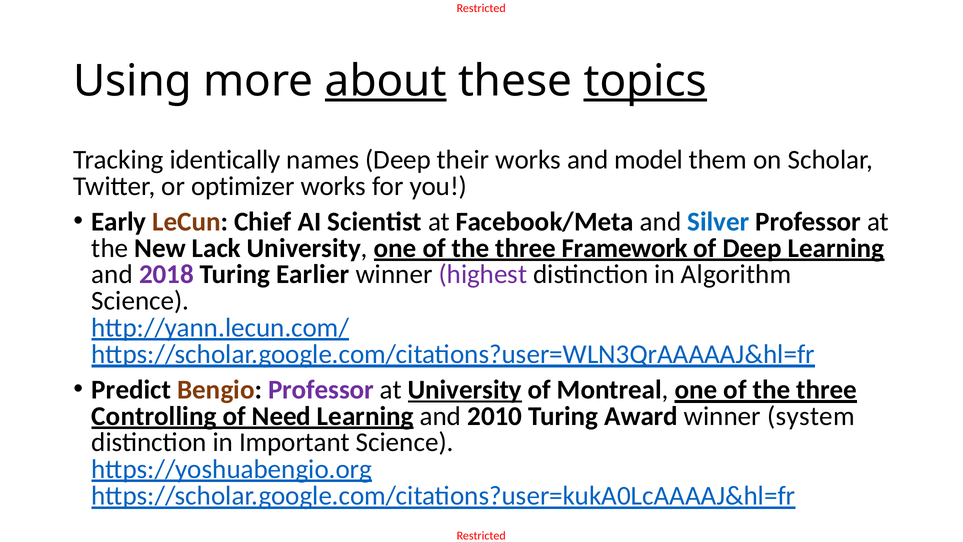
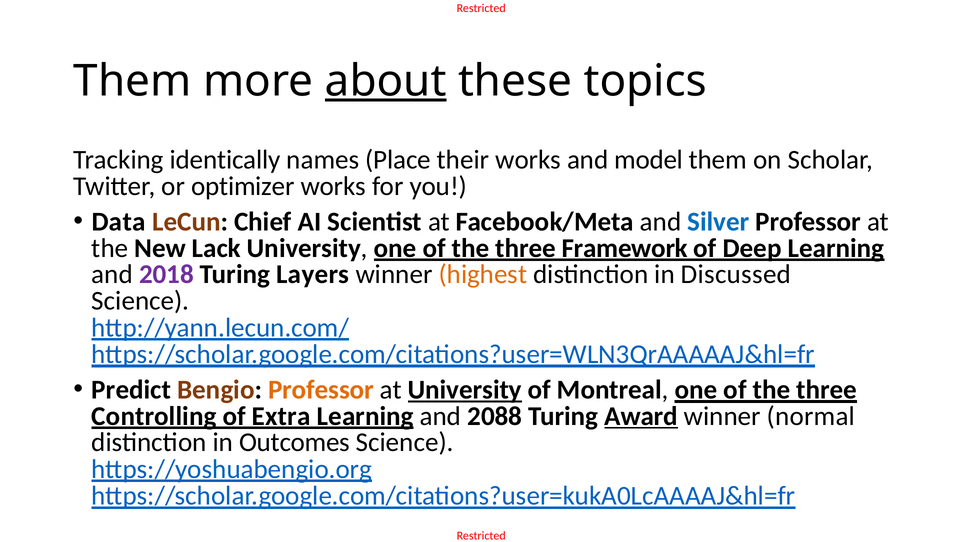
Using: Using -> Them (132, 81)
topics underline: present -> none (645, 81)
names Deep: Deep -> Place (398, 160)
Early: Early -> Data (119, 222)
Earlier: Earlier -> Layers (313, 274)
highest colour: purple -> orange (483, 274)
Algorithm: Algorithm -> Discussed (736, 274)
Professor colour: purple -> orange (321, 390)
Need: Need -> Extra (281, 416)
2010: 2010 -> 2088 (495, 416)
Award underline: none -> present (641, 416)
system: system -> normal (811, 416)
Important: Important -> Outcomes (295, 442)
